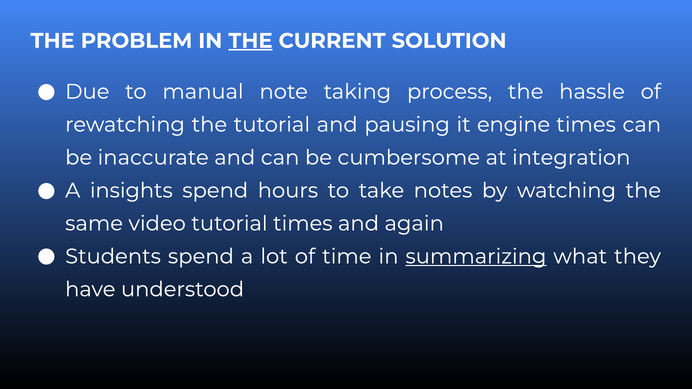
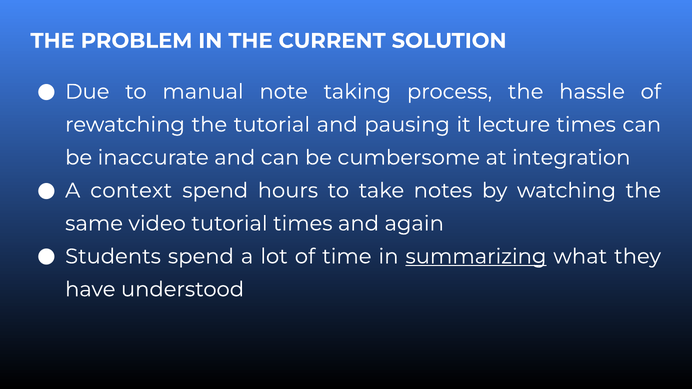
THE underline: present -> none (250, 41)
engine: engine -> lecture (514, 125)
insights: insights -> context (131, 191)
